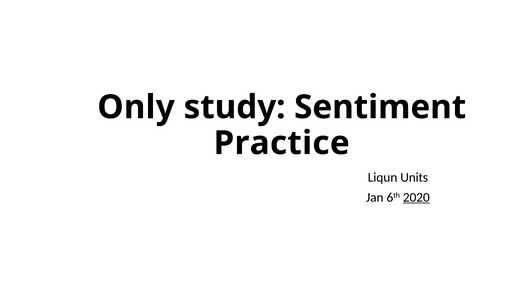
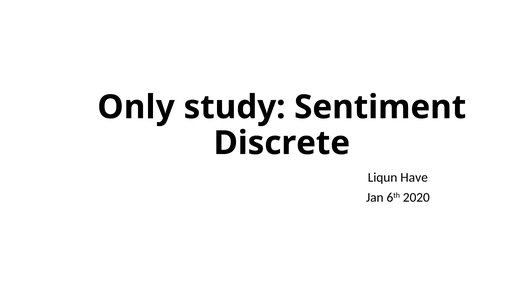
Practice: Practice -> Discrete (282, 143)
Units: Units -> Have (414, 177)
2020 underline: present -> none (416, 197)
